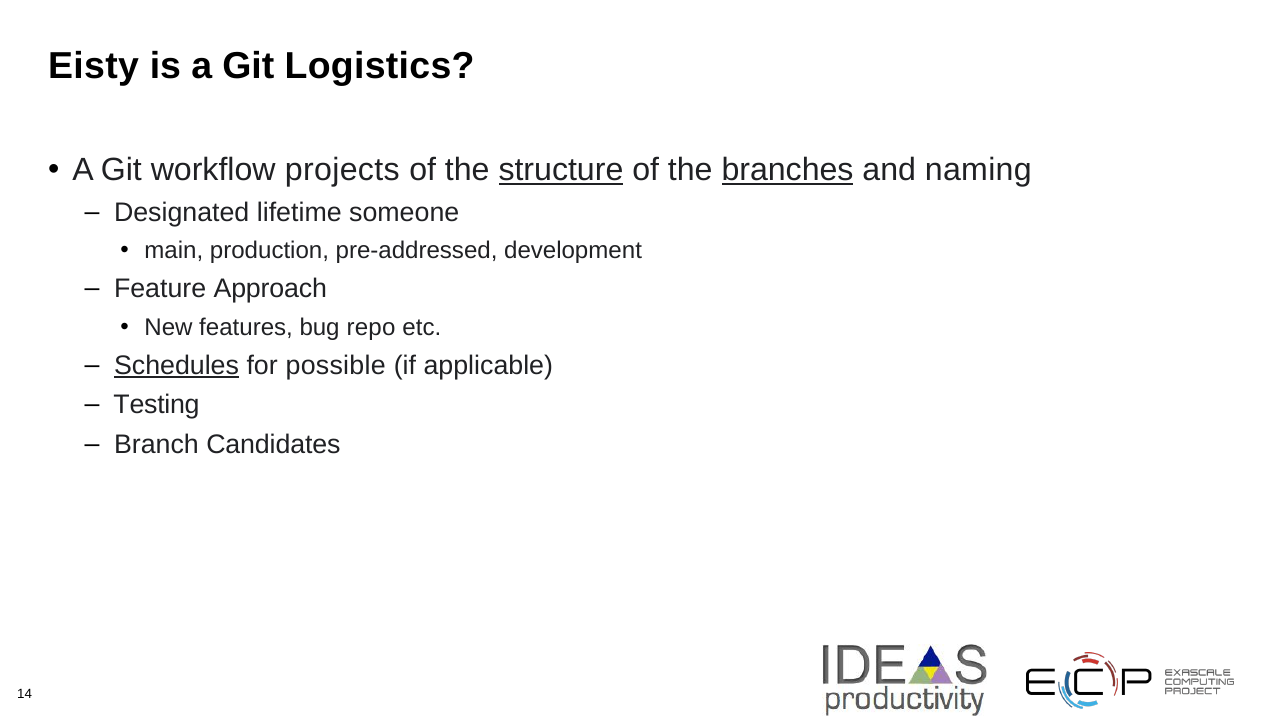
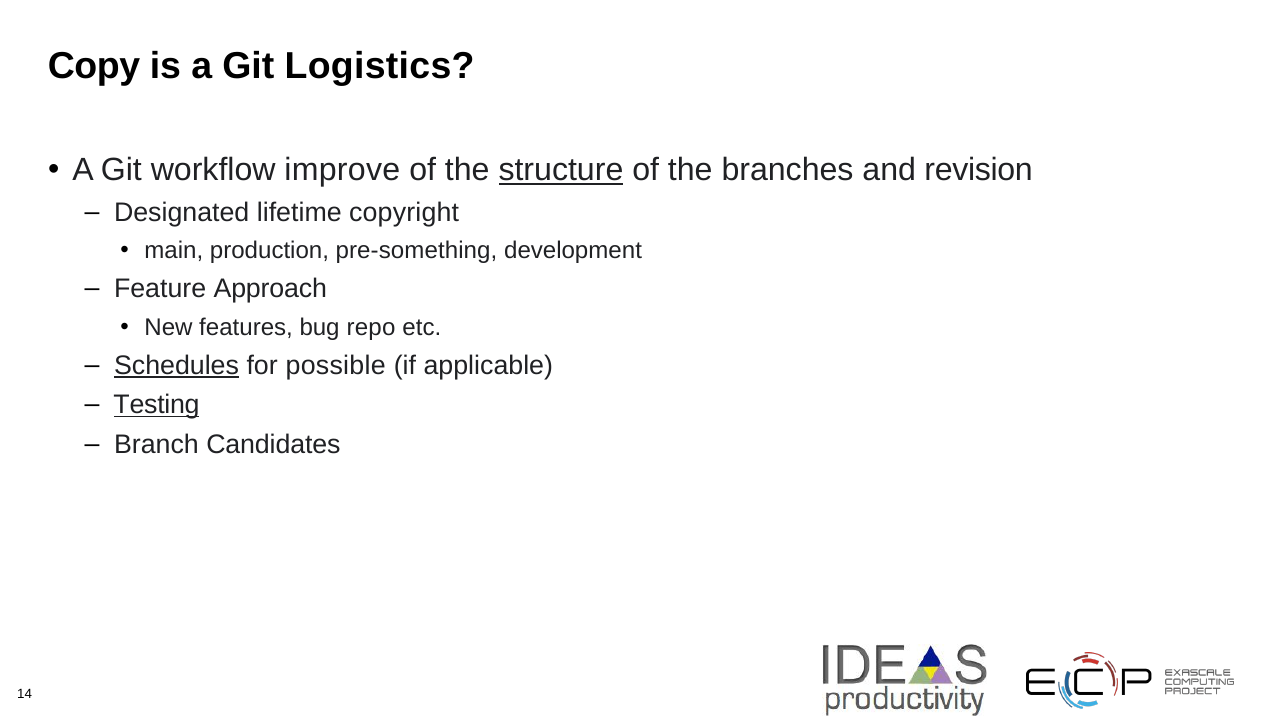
Eisty: Eisty -> Copy (94, 66)
projects: projects -> improve (342, 170)
branches underline: present -> none (788, 170)
naming: naming -> revision (979, 170)
someone: someone -> copyright (404, 212)
pre-addressed: pre-addressed -> pre-something (417, 251)
Testing underline: none -> present (157, 405)
